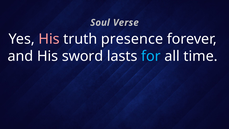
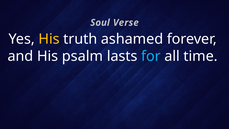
His colour: pink -> yellow (49, 39)
presence: presence -> ashamed (132, 39)
sword: sword -> psalm (82, 56)
